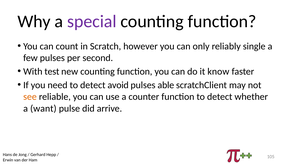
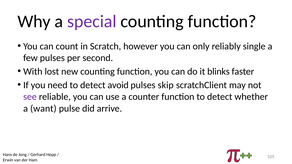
test: test -> lost (52, 72)
know: know -> blinks (218, 72)
able: able -> skip (166, 85)
see colour: orange -> purple (30, 97)
